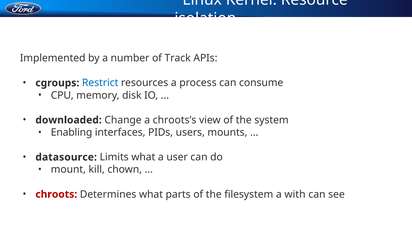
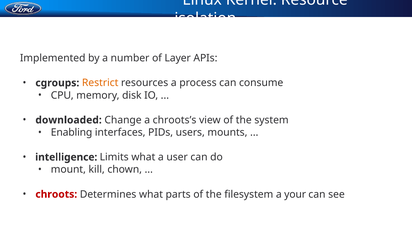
Track: Track -> Layer (178, 58)
Restrict colour: blue -> orange (100, 83)
datasource: datasource -> intelligence (66, 157)
with: with -> your (295, 194)
